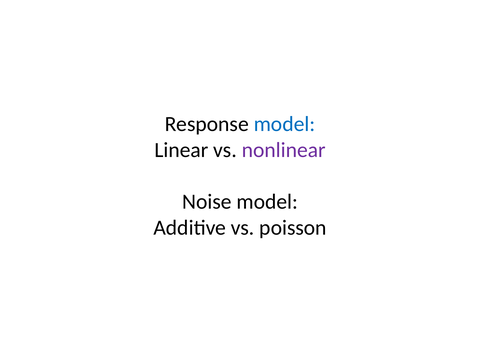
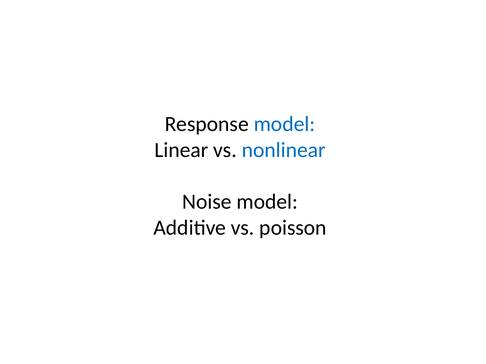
nonlinear colour: purple -> blue (284, 150)
